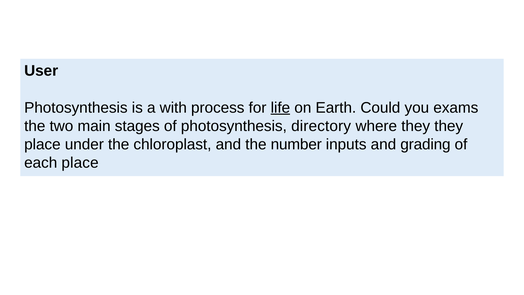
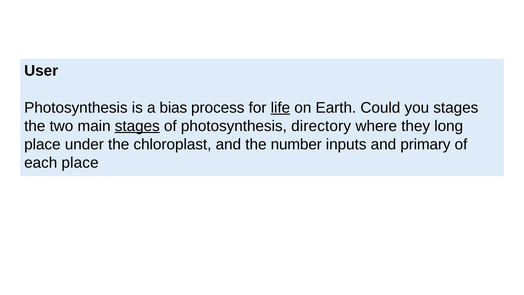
with: with -> bias (173, 108)
you exams: exams -> stages (456, 108)
stages underline: none -> present (137, 126)
they they: they -> long (449, 126)
grading: grading -> primary (425, 144)
